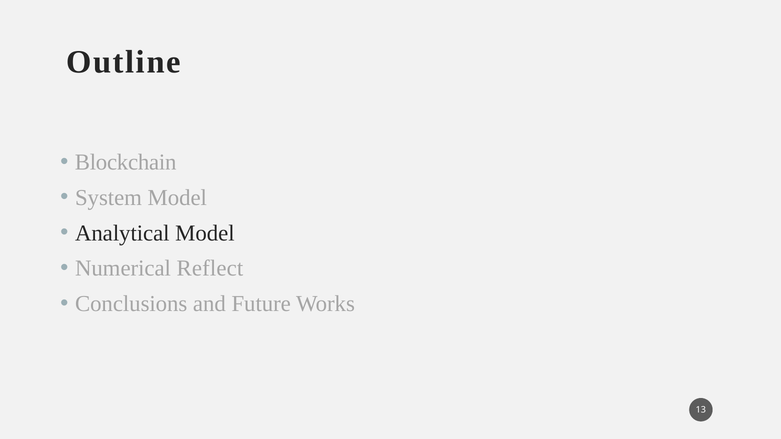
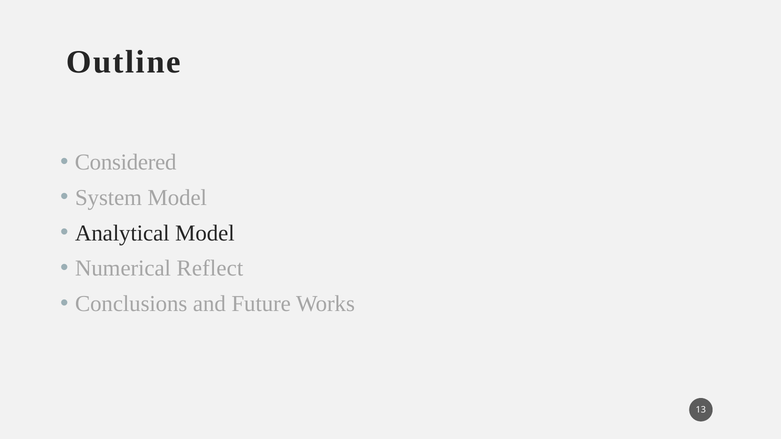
Blockchain: Blockchain -> Considered (126, 162)
